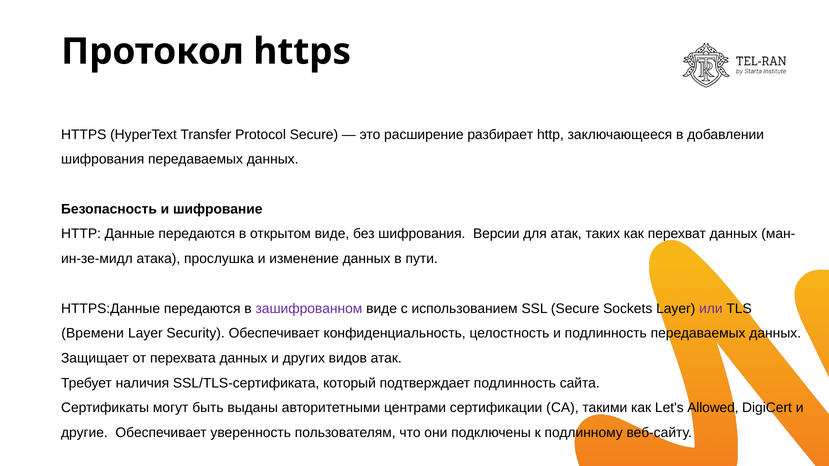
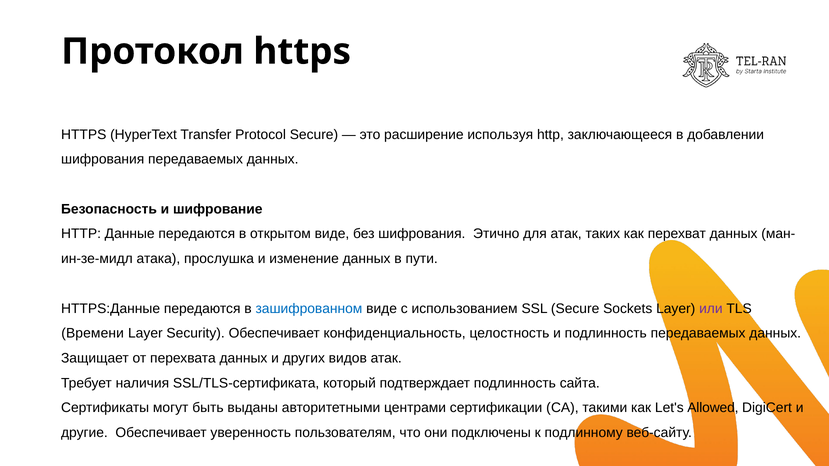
разбирает: разбирает -> используя (500, 135)
Версии: Версии -> Этично (496, 234)
зашифрованном colour: purple -> blue (309, 309)
